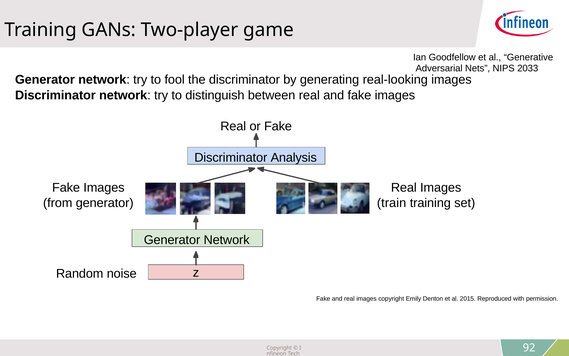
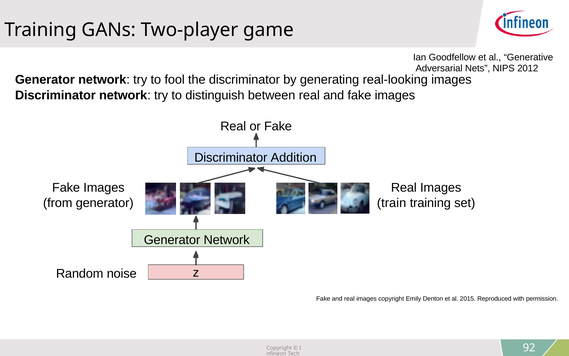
2033: 2033 -> 2012 (528, 68)
Analysis: Analysis -> Addition (294, 158)
